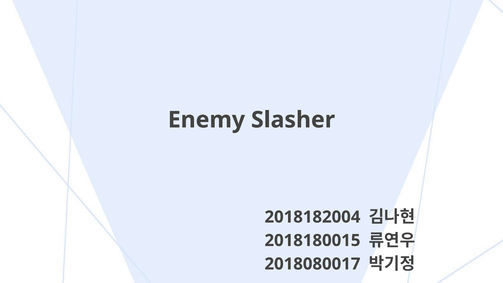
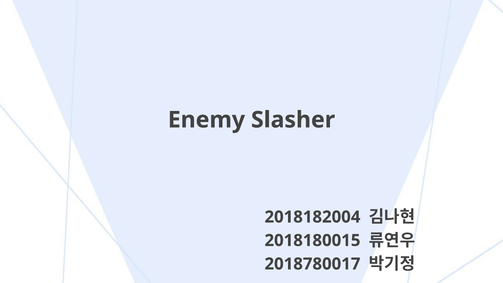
2018080017: 2018080017 -> 2018780017 (312, 264)
